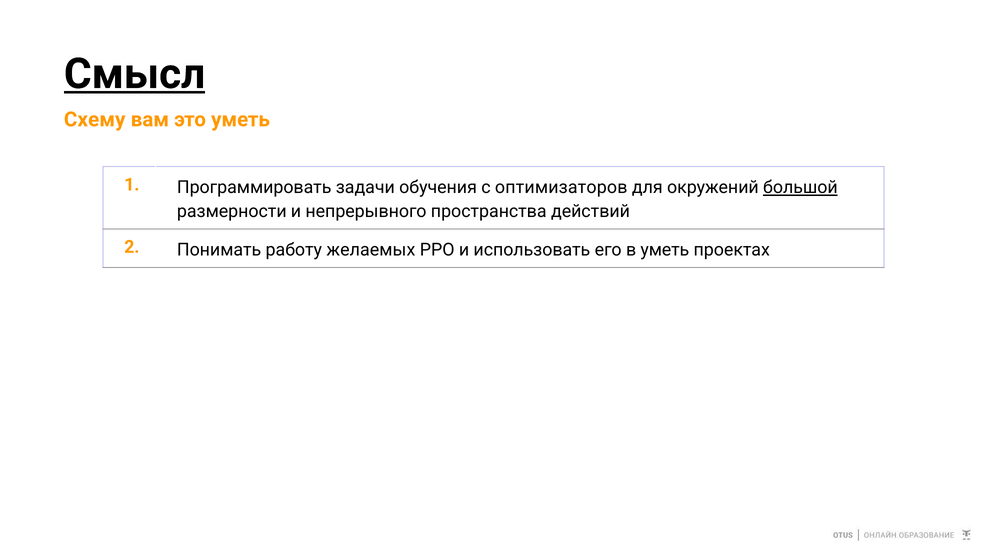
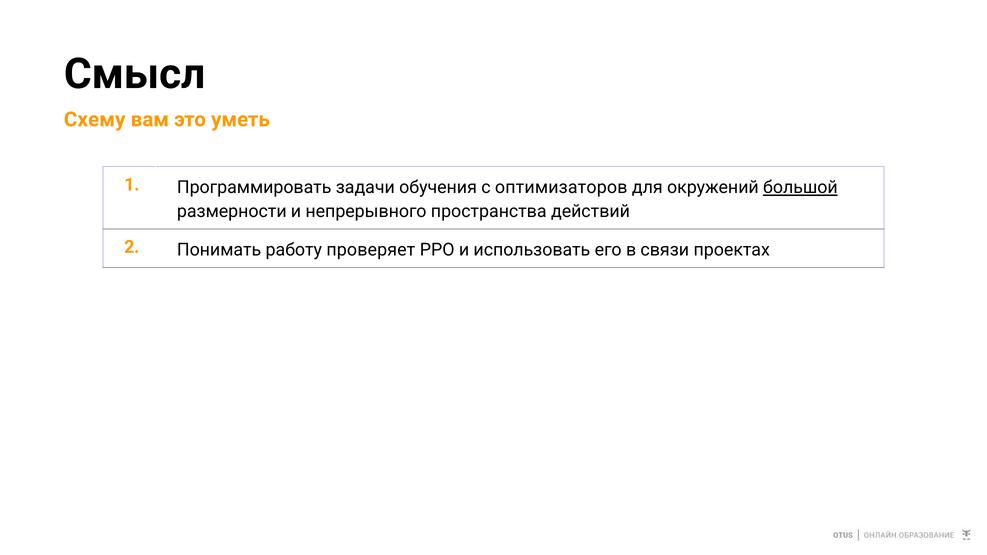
Смысл underline: present -> none (135, 74)
желаемых: желаемых -> проверяет (371, 250)
в уметь: уметь -> связи (665, 250)
